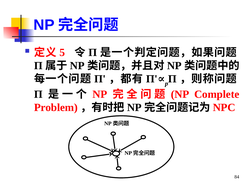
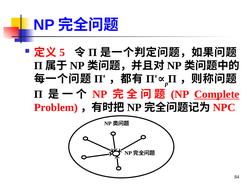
Complete underline: none -> present (217, 94)
